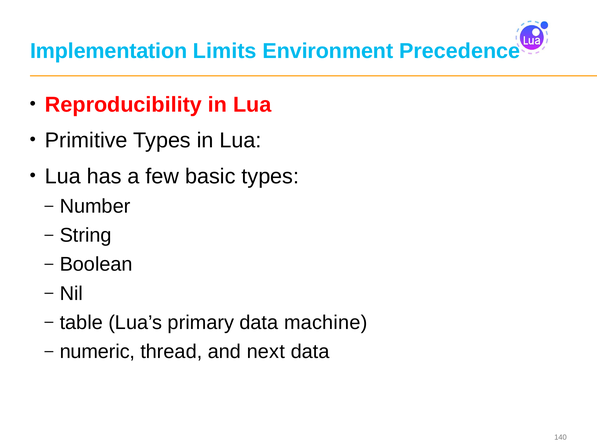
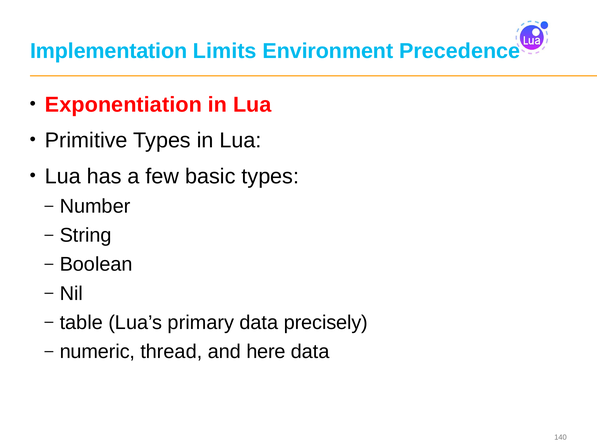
Reproducibility: Reproducibility -> Exponentiation (123, 105)
machine: machine -> precisely (326, 322)
next: next -> here (266, 351)
